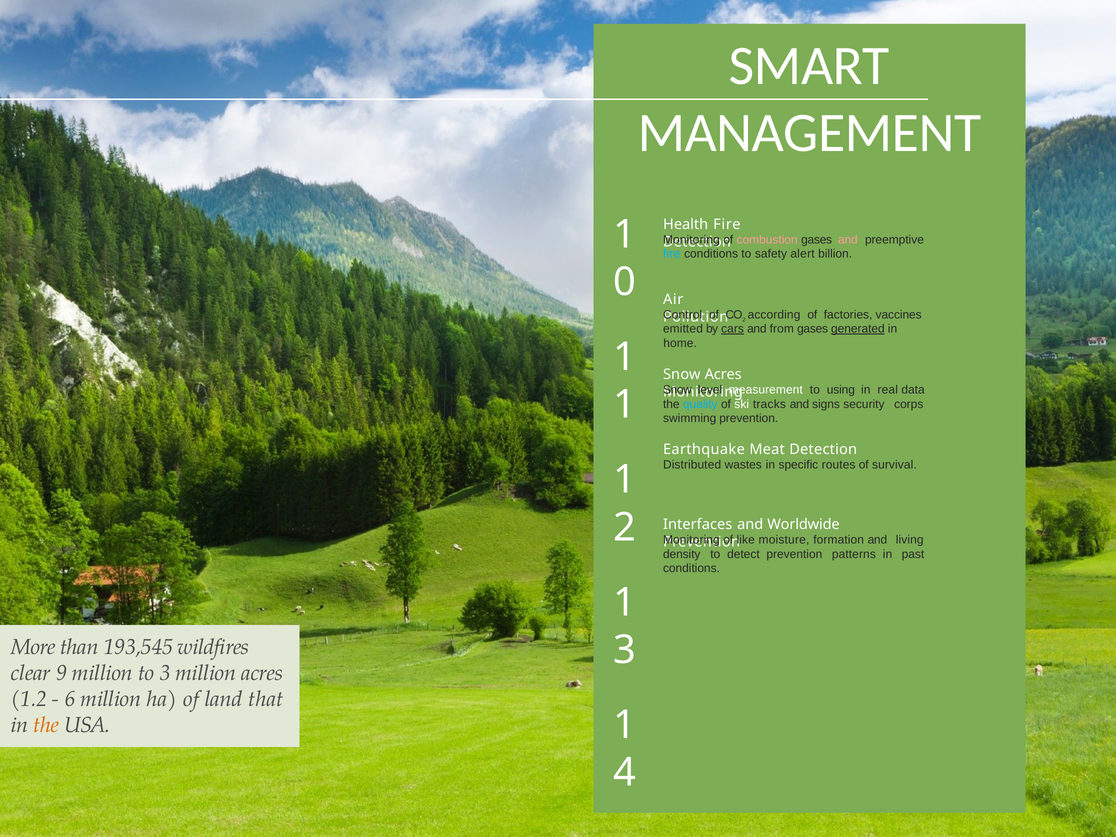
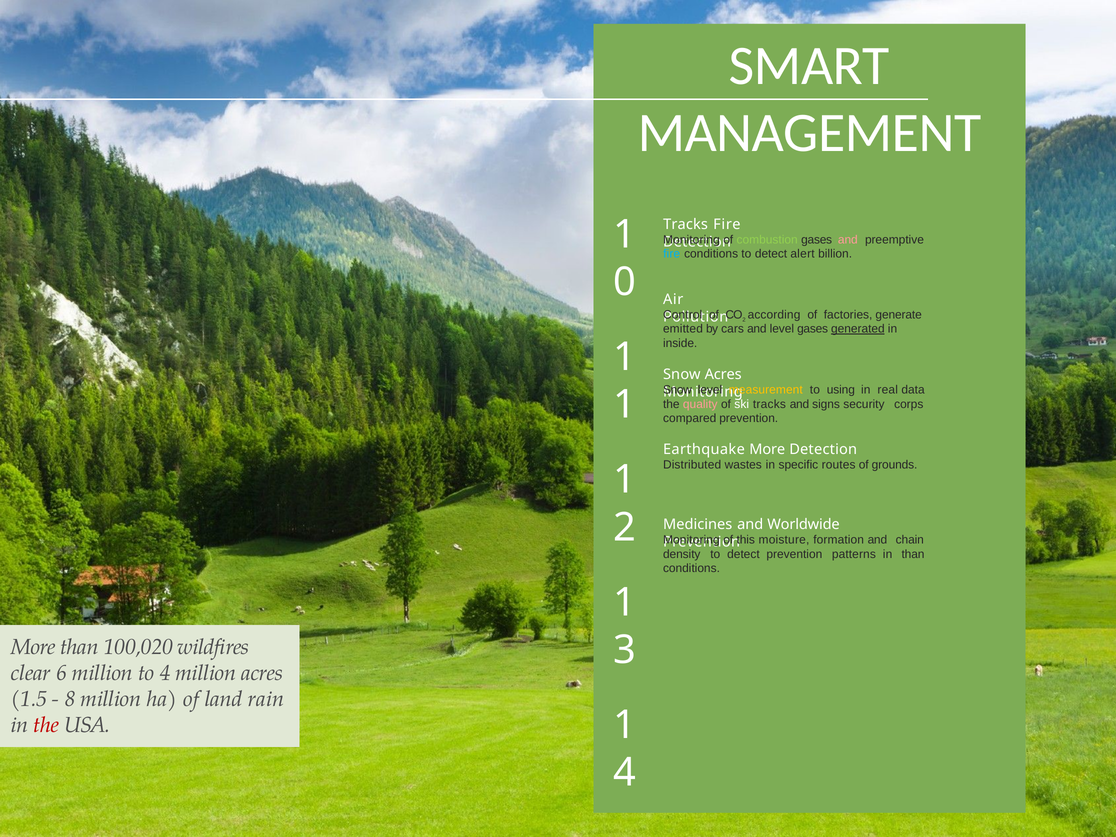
Health: Health -> Tracks (686, 224)
combustion colour: pink -> light green (767, 240)
conditions to safety: safety -> detect (771, 254)
vaccines: vaccines -> generate (899, 315)
cars underline: present -> none (733, 329)
and from: from -> level (782, 329)
home: home -> inside (680, 343)
measurement colour: white -> yellow (766, 390)
quality colour: light blue -> pink (700, 404)
swimming: swimming -> compared (690, 418)
Earthquake Meat: Meat -> More (767, 449)
survival: survival -> grounds (895, 465)
Interfaces: Interfaces -> Medicines (698, 525)
like: like -> this (746, 540)
living: living -> chain (910, 540)
in past: past -> than (913, 554)
193,545: 193,545 -> 100,020 (138, 647)
9: 9 -> 6 (62, 673)
to 3: 3 -> 4 (165, 673)
1.2: 1.2 -> 1.5 (29, 699)
6: 6 -> 8 (70, 699)
that: that -> rain (266, 699)
the colour: orange -> red (46, 725)
